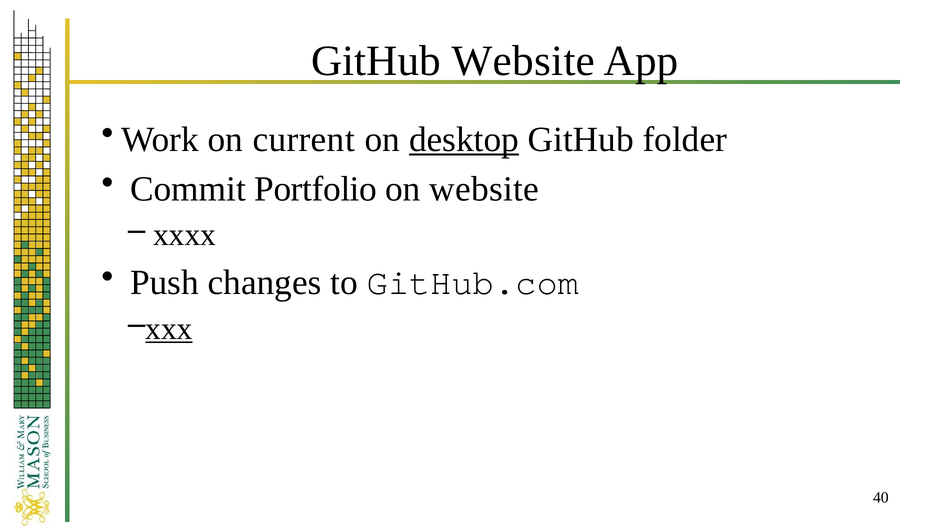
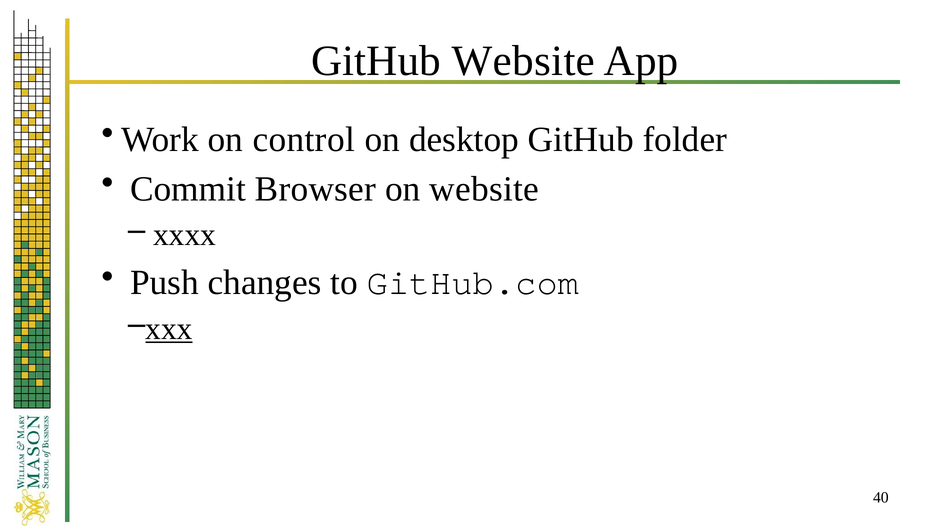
current: current -> control (304, 139)
desktop underline: present -> none (464, 139)
Portfolio: Portfolio -> Browser (315, 189)
